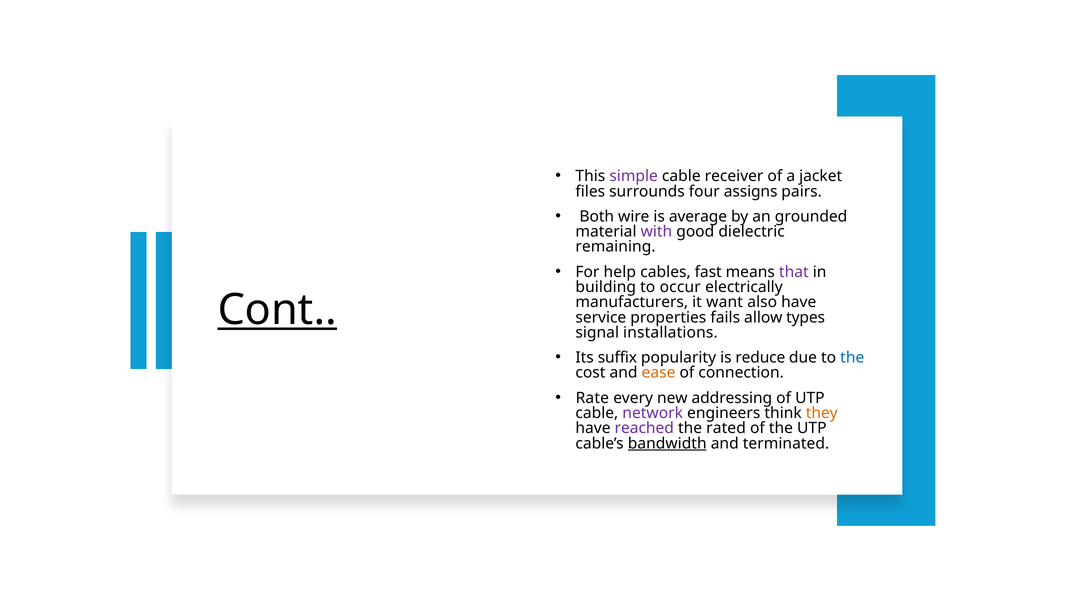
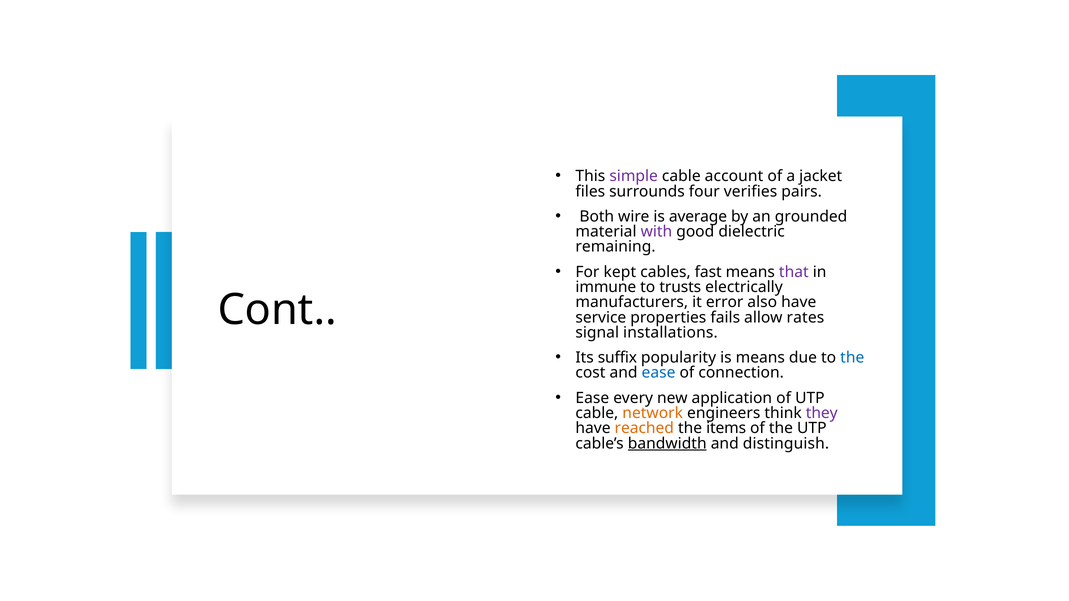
receiver: receiver -> account (734, 176)
assigns: assigns -> verifies (751, 191)
help: help -> kept (620, 272)
building: building -> immune (606, 287)
occur: occur -> trusts (680, 287)
want: want -> error (725, 302)
Cont underline: present -> none (277, 310)
types: types -> rates (805, 318)
is reduce: reduce -> means (760, 358)
ease colour: orange -> blue (659, 373)
Rate: Rate -> Ease (592, 398)
addressing: addressing -> application (732, 398)
network colour: purple -> orange (653, 413)
they colour: orange -> purple (822, 413)
reached colour: purple -> orange (644, 428)
rated: rated -> items (726, 428)
terminated: terminated -> distinguish (786, 444)
